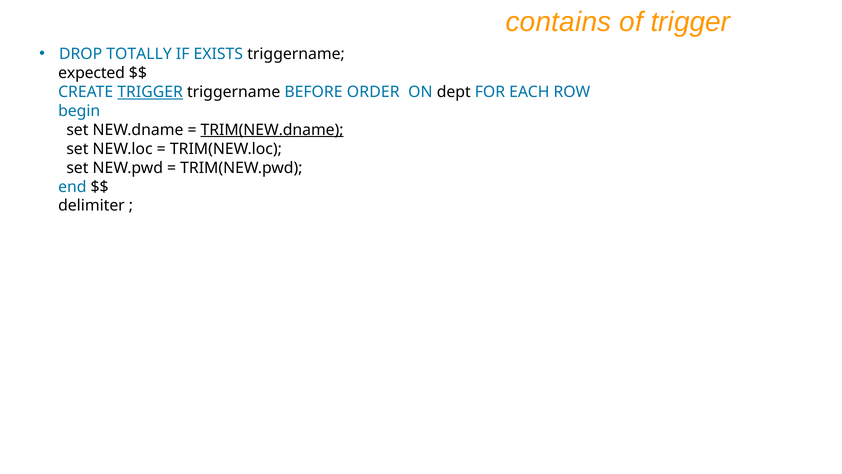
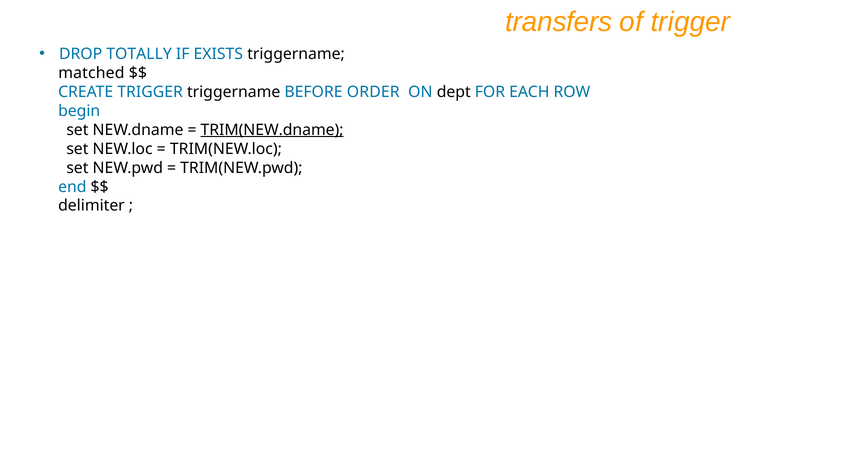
contains: contains -> transfers (559, 22)
expected: expected -> matched (91, 73)
TRIGGER underline: present -> none (150, 92)
